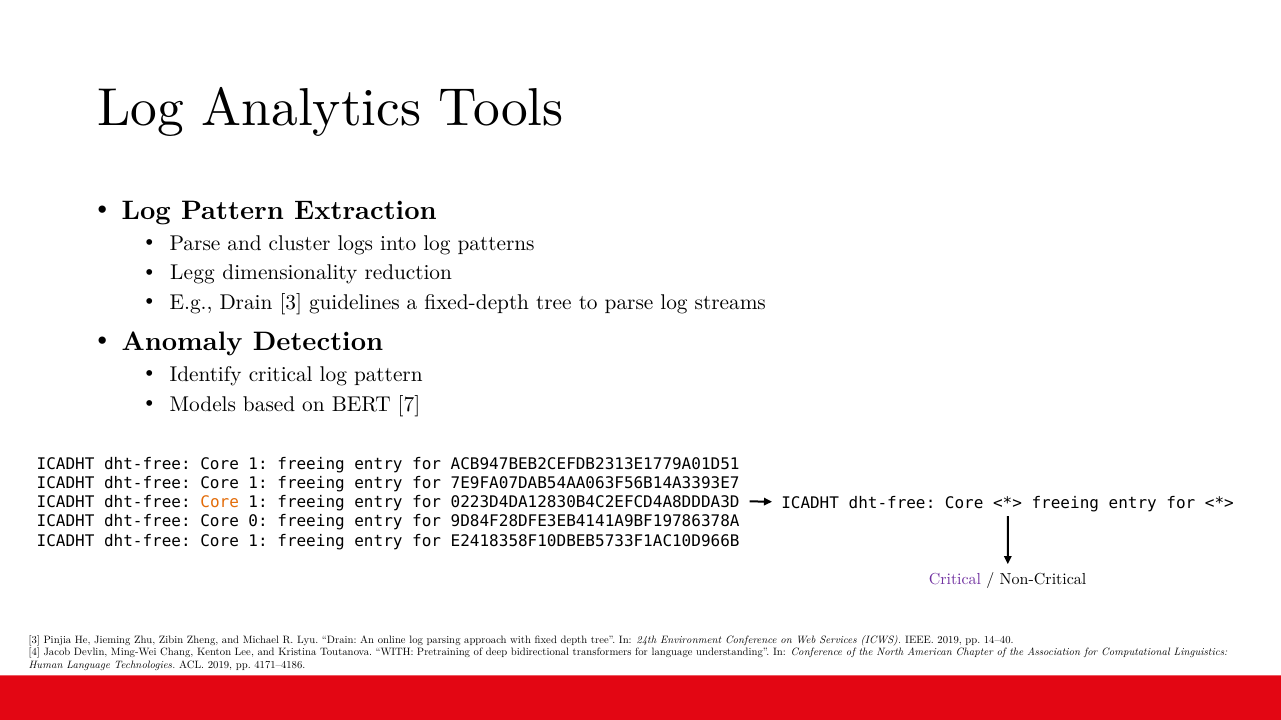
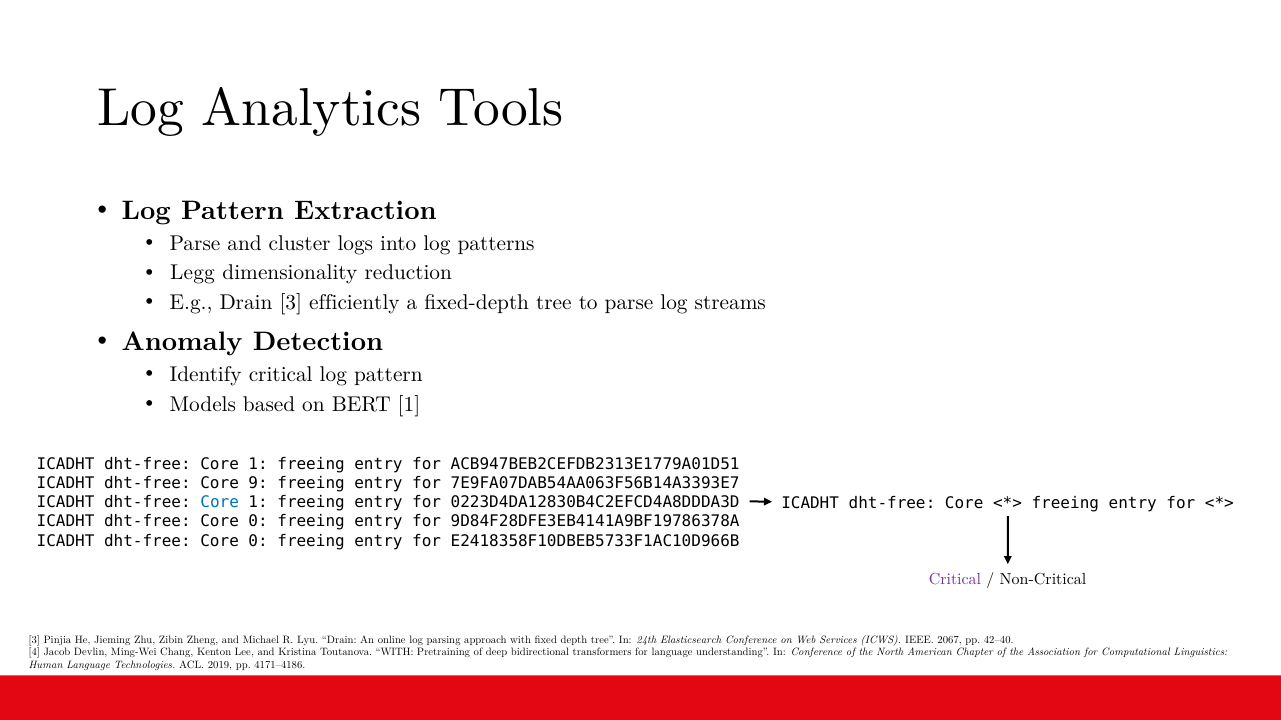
guidelines: guidelines -> efficiently (354, 303)
BERT 7: 7 -> 1 (409, 404)
1: 1 -> 9 (258, 484)
Core colour: orange -> blue (220, 503)
1: 1 -> 0 (258, 541)
Environment: Environment -> Elasticsearch (691, 640)
IEEE 2019: 2019 -> 2067 (950, 640)
14–40: 14–40 -> 42–40 (999, 640)
